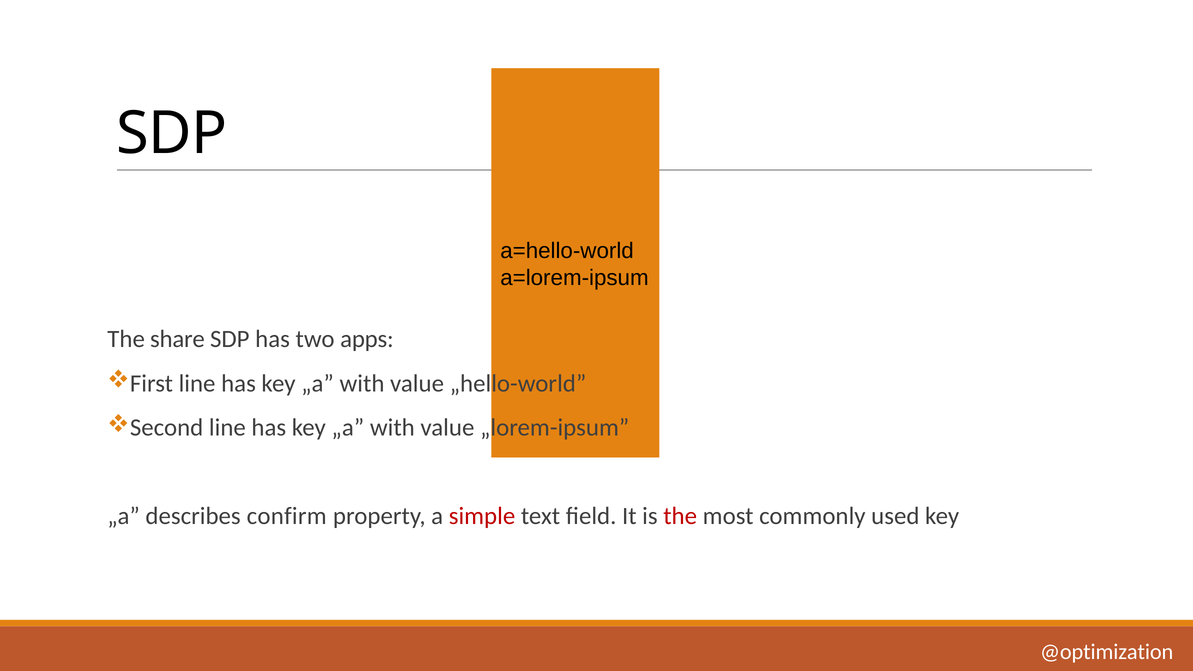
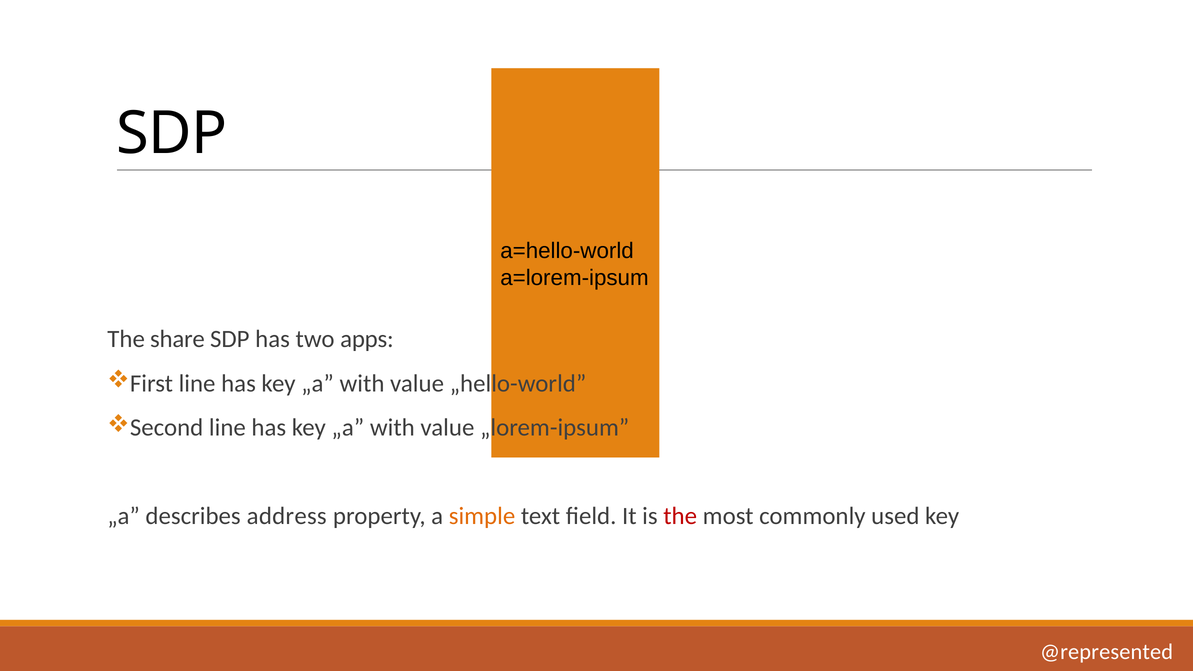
confirm: confirm -> address (287, 516)
simple colour: red -> orange (482, 516)
@optimization: @optimization -> @represented (1107, 652)
